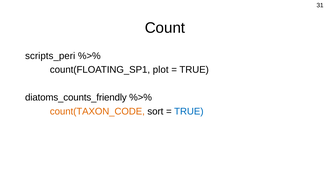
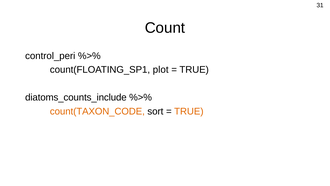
scripts_peri: scripts_peri -> control_peri (50, 56)
diatoms_counts_friendly: diatoms_counts_friendly -> diatoms_counts_include (76, 97)
TRUE colour: blue -> orange (189, 111)
